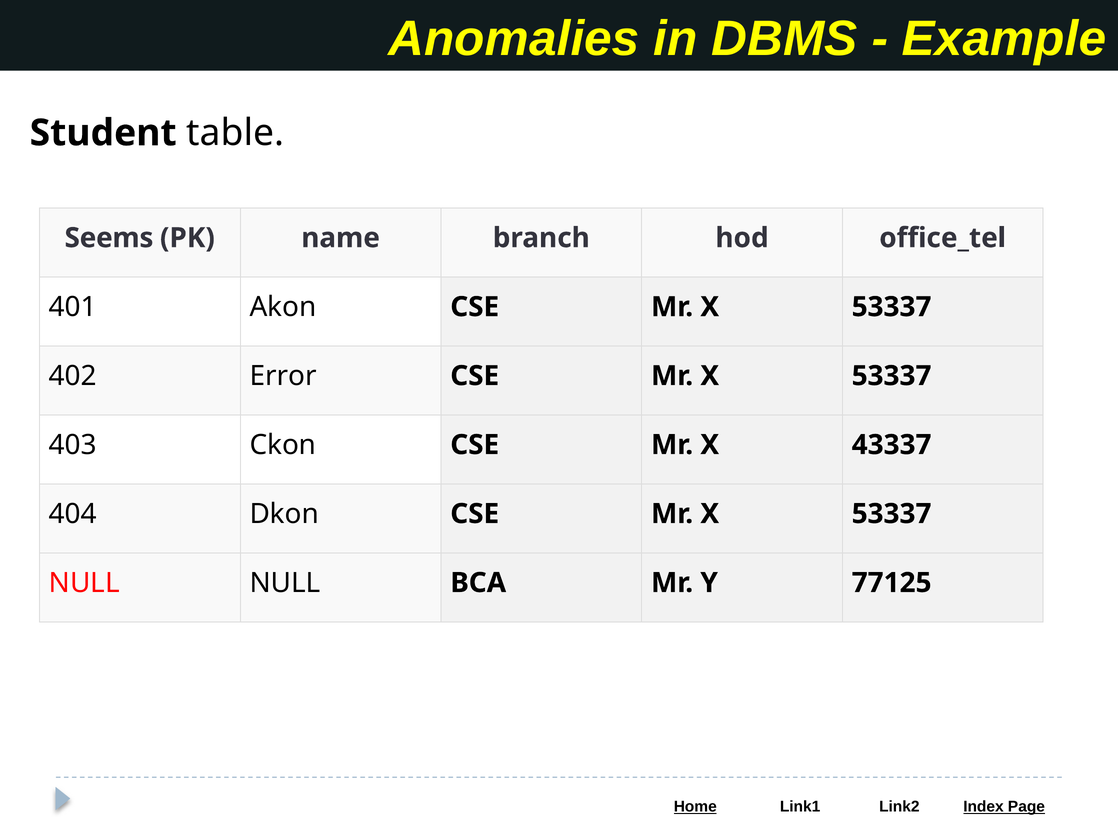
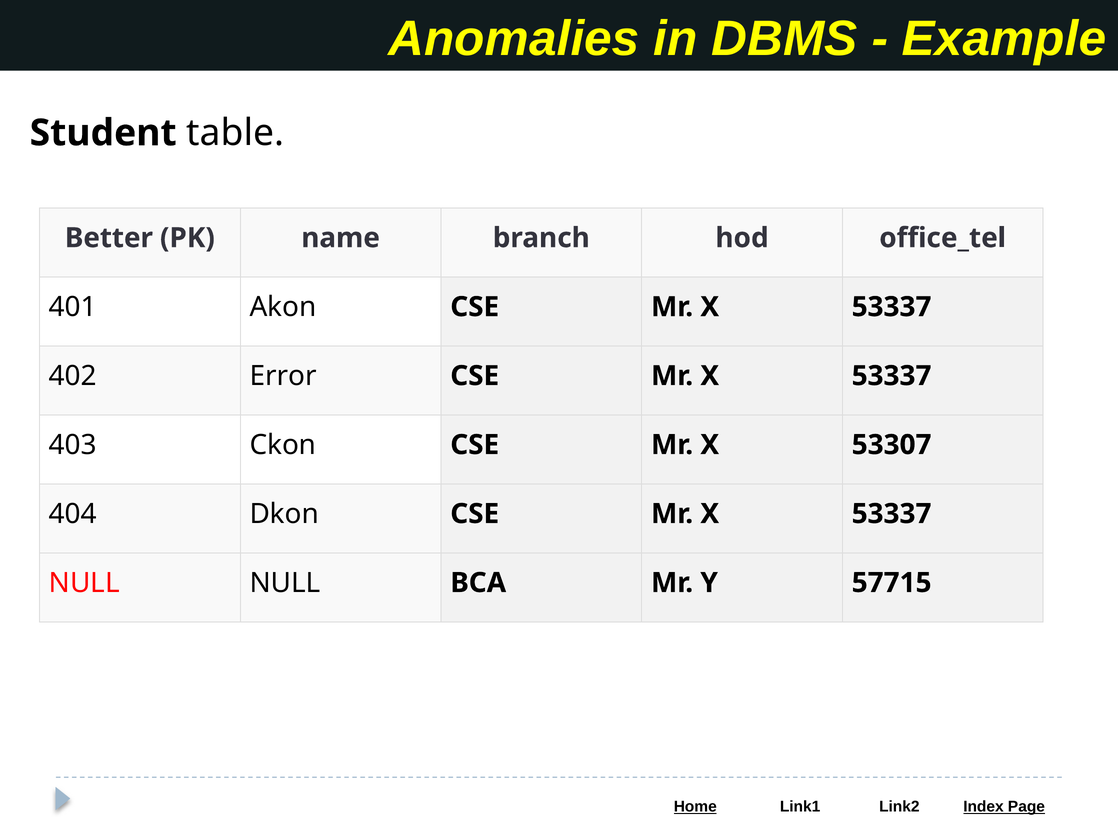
Seems: Seems -> Better (109, 238)
43337: 43337 -> 53307 (892, 445)
77125: 77125 -> 57715 (892, 582)
